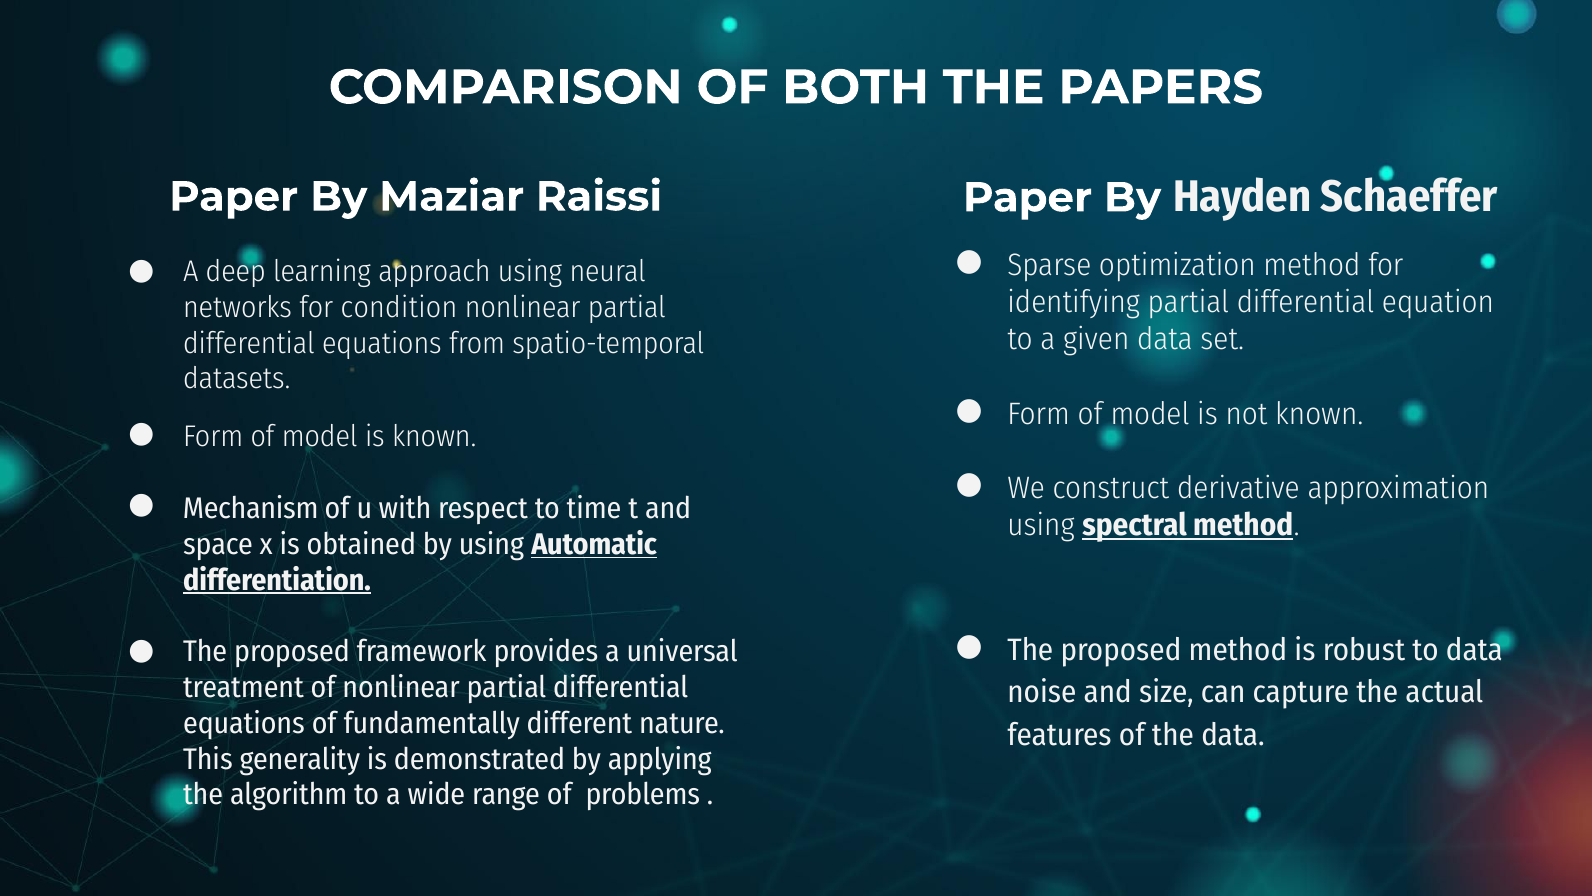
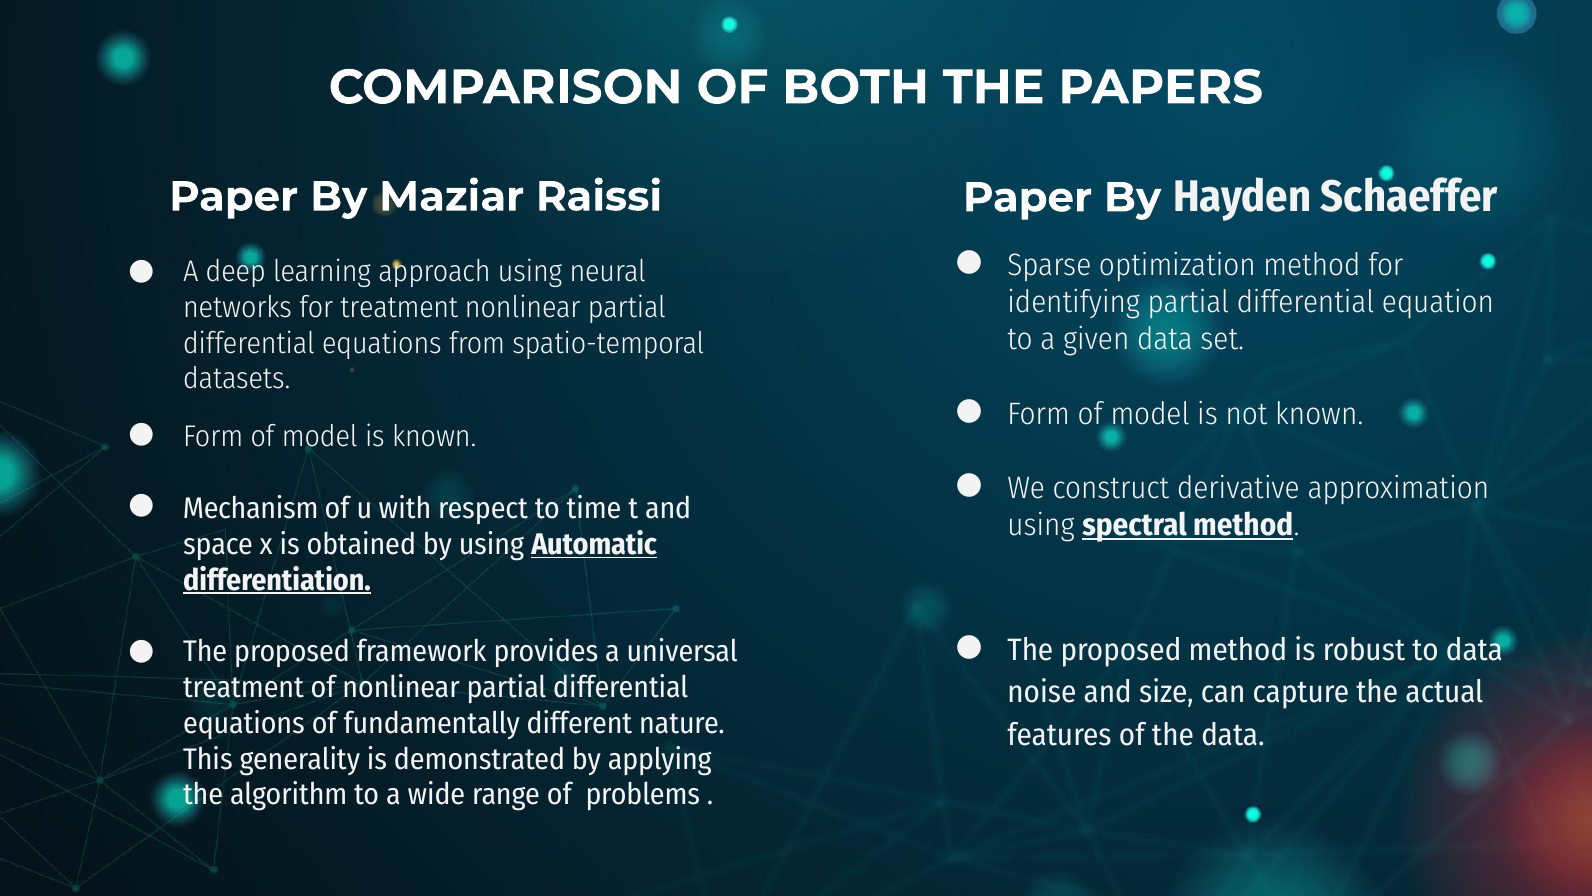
for condition: condition -> treatment (399, 307)
